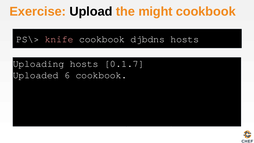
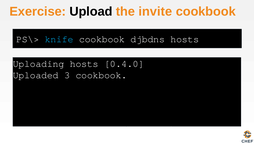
might: might -> invite (155, 12)
knife colour: pink -> light blue (59, 39)
0.1.7: 0.1.7 -> 0.4.0 (124, 64)
6: 6 -> 3 (67, 75)
